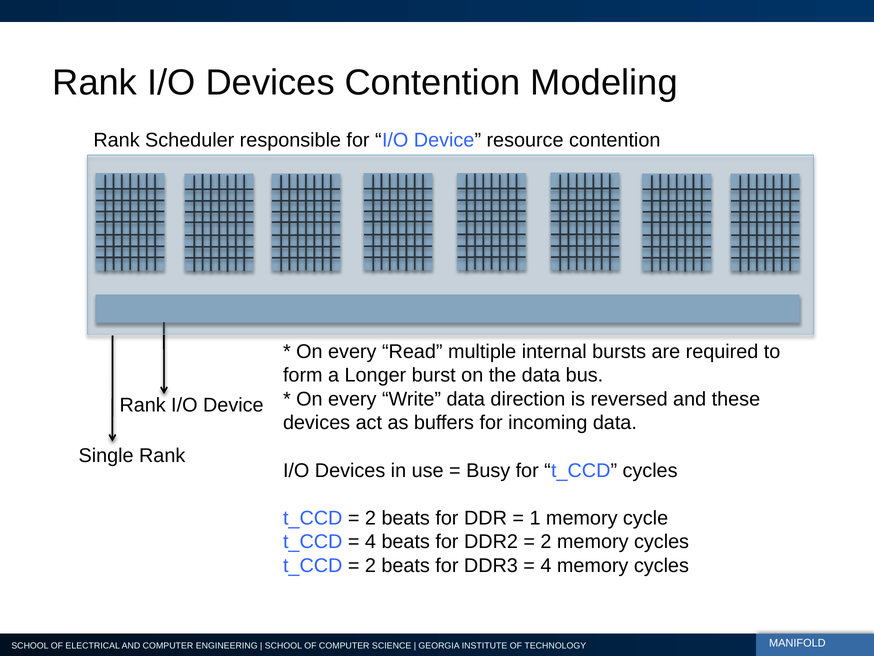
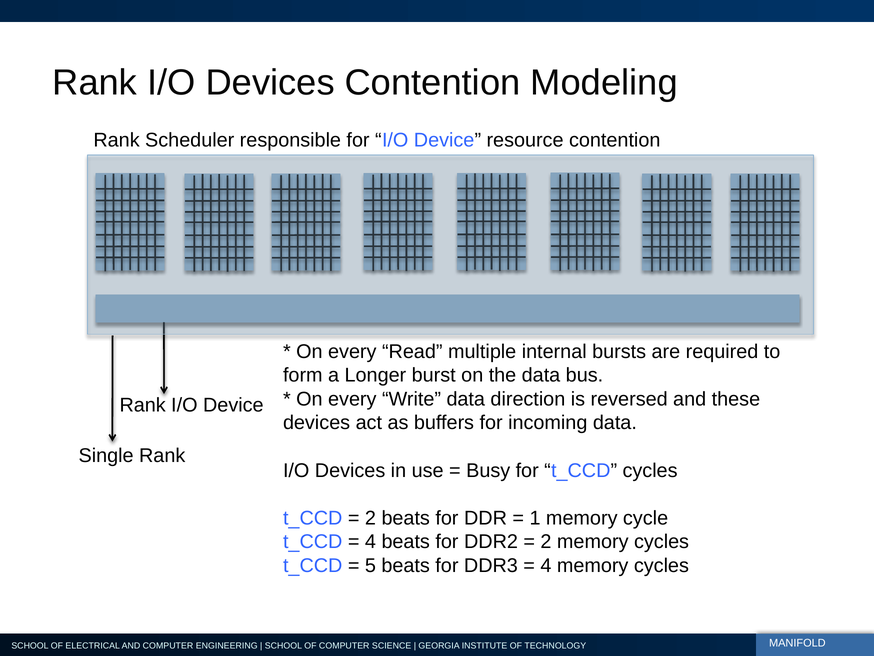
2: 2 -> 5 (370, 565)
